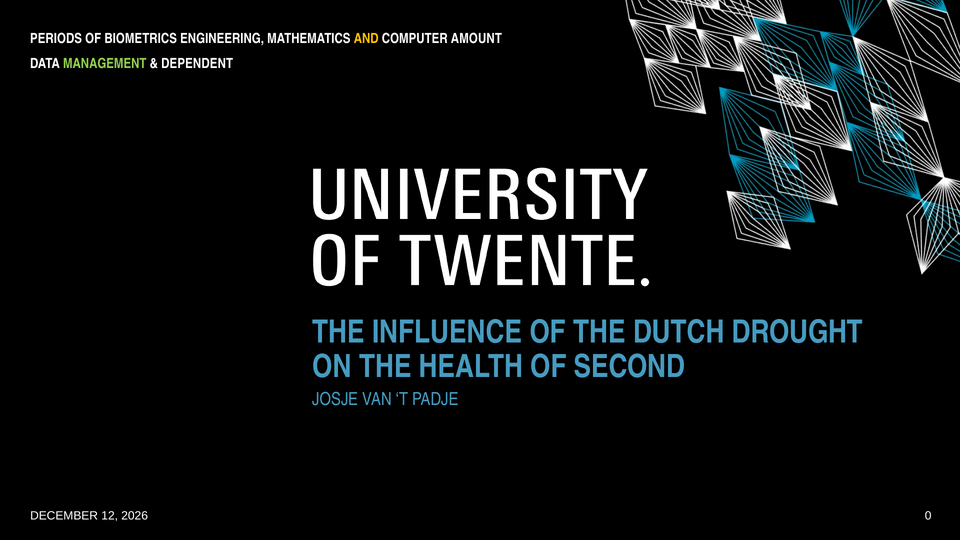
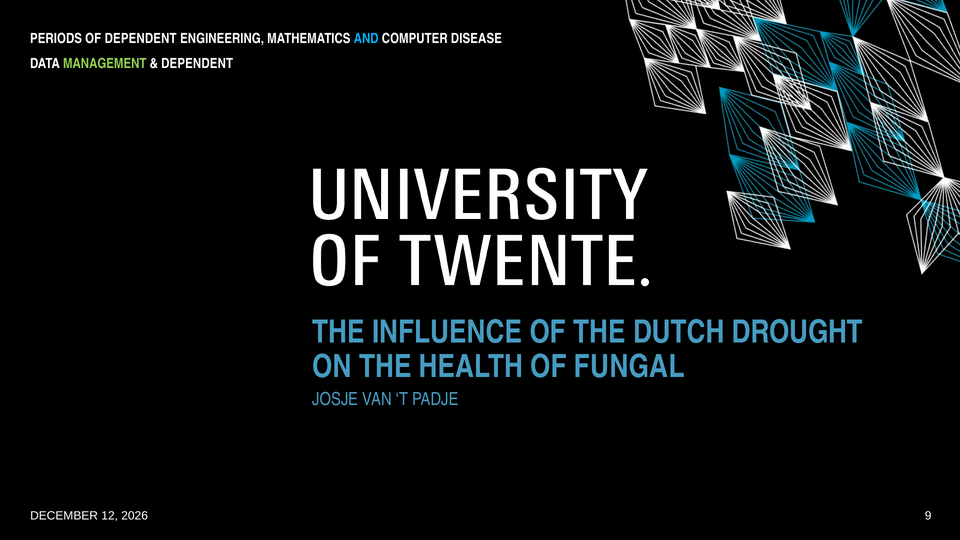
OF BIOMETRICS: BIOMETRICS -> DEPENDENT (141, 38)
AND colour: yellow -> light blue (366, 38)
AMOUNT: AMOUNT -> DISEASE (476, 38)
SECOND: SECOND -> FUNGAL (629, 367)
0: 0 -> 9 (928, 516)
